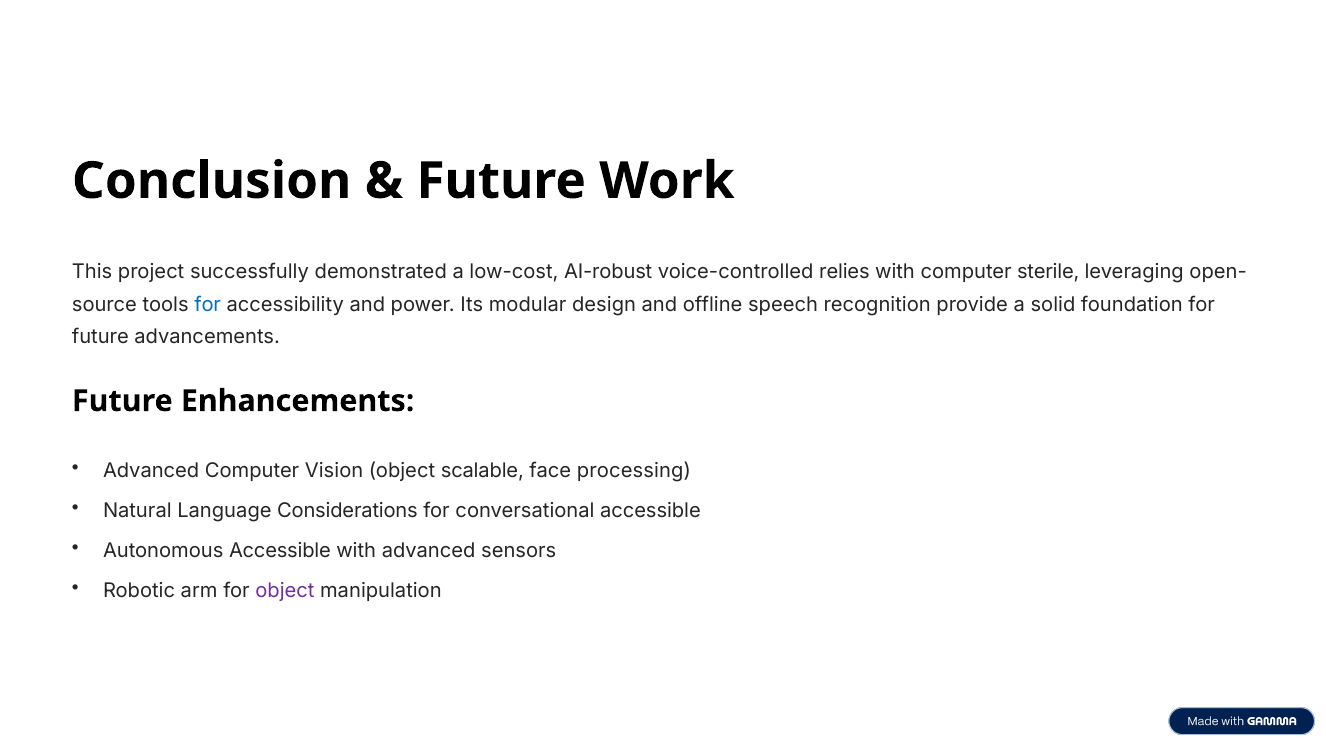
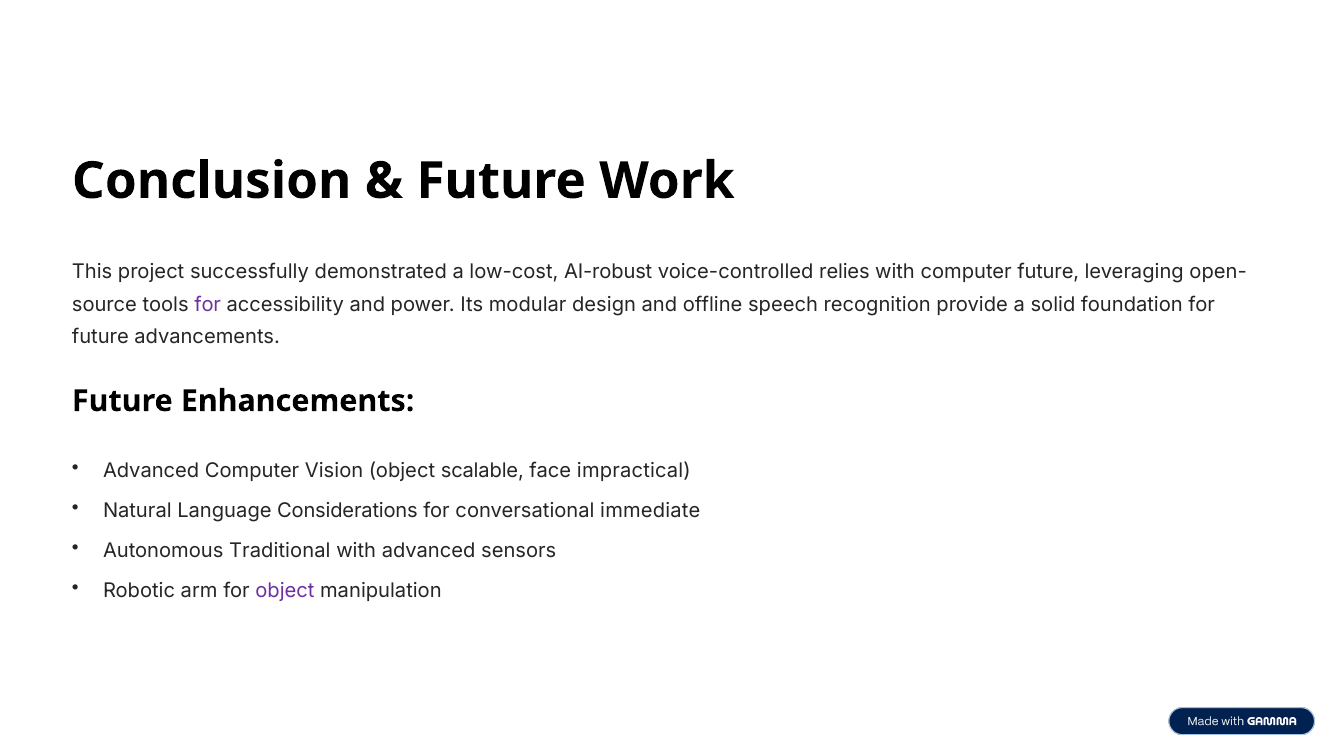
computer sterile: sterile -> future (1048, 272)
for colour: blue -> purple (208, 304)
processing: processing -> impractical (634, 471)
conversational accessible: accessible -> immediate (650, 511)
Autonomous Accessible: Accessible -> Traditional (280, 551)
